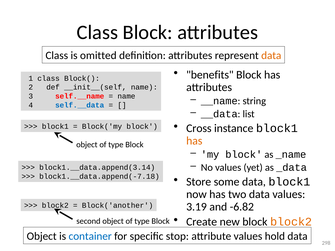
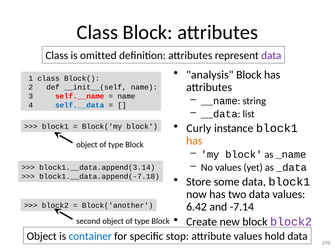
data colour: orange -> purple (271, 56)
benefits: benefits -> analysis (210, 75)
Cross: Cross -> Curly (199, 128)
3.19: 3.19 -> 6.42 (196, 207)
-6.82: -6.82 -> -7.14 (242, 207)
block2 colour: orange -> purple (291, 222)
